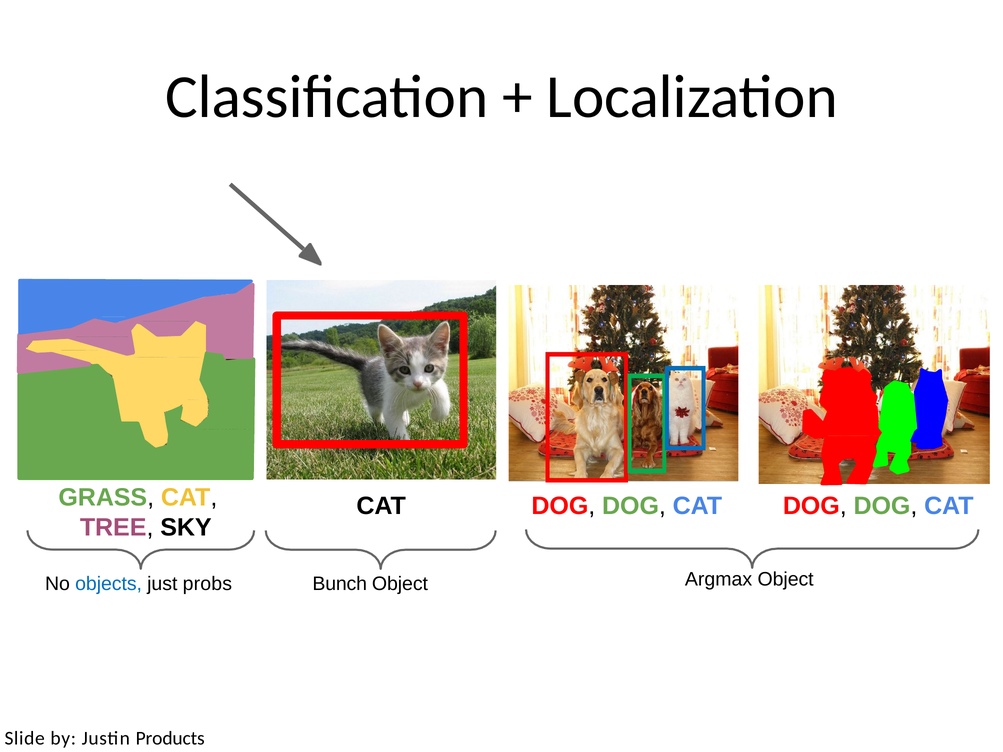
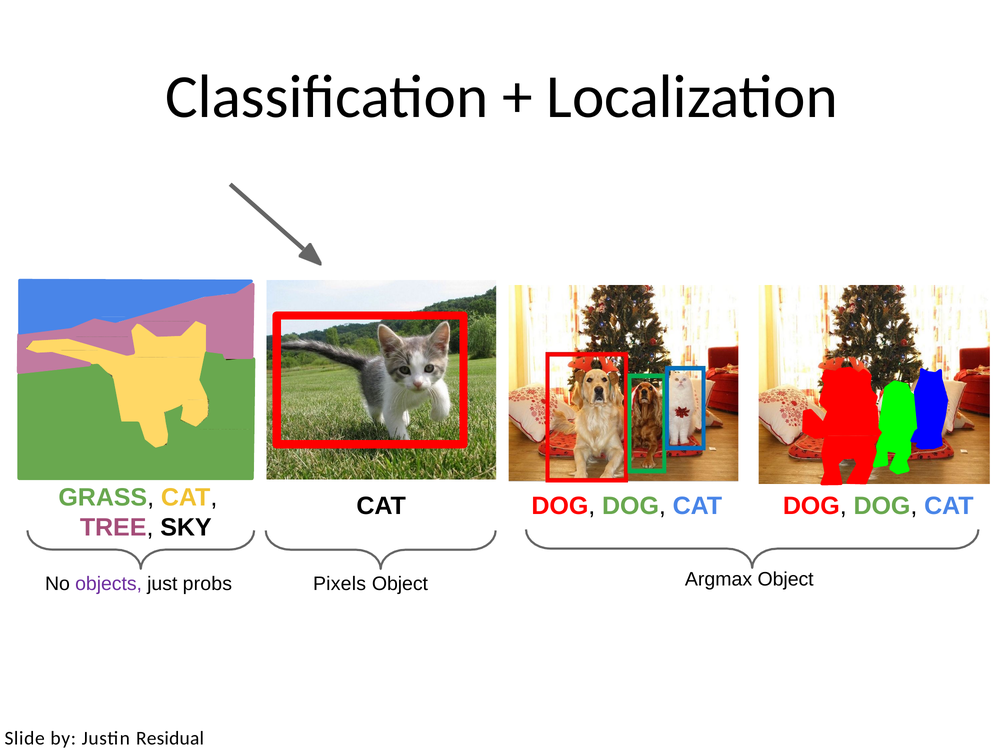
objects colour: blue -> purple (109, 584)
Bunch: Bunch -> Pixels (340, 584)
Products: Products -> Residual (170, 738)
